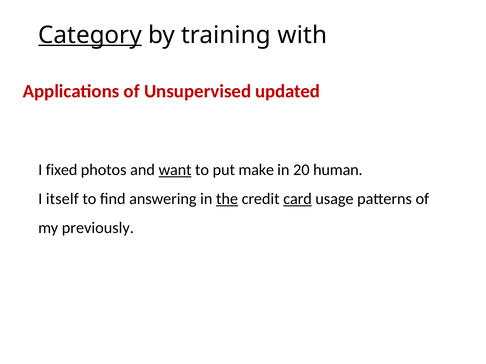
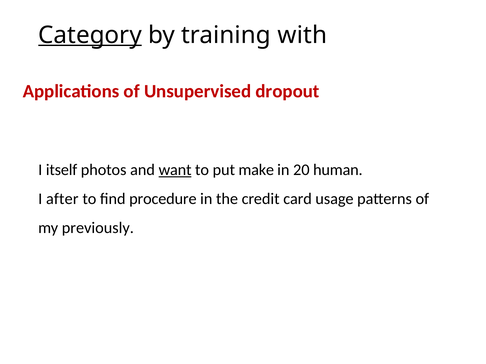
updated: updated -> dropout (288, 92)
fixed: fixed -> itself (62, 170)
itself: itself -> after (62, 199)
answering: answering -> procedure (163, 199)
the underline: present -> none (227, 199)
card underline: present -> none (298, 199)
